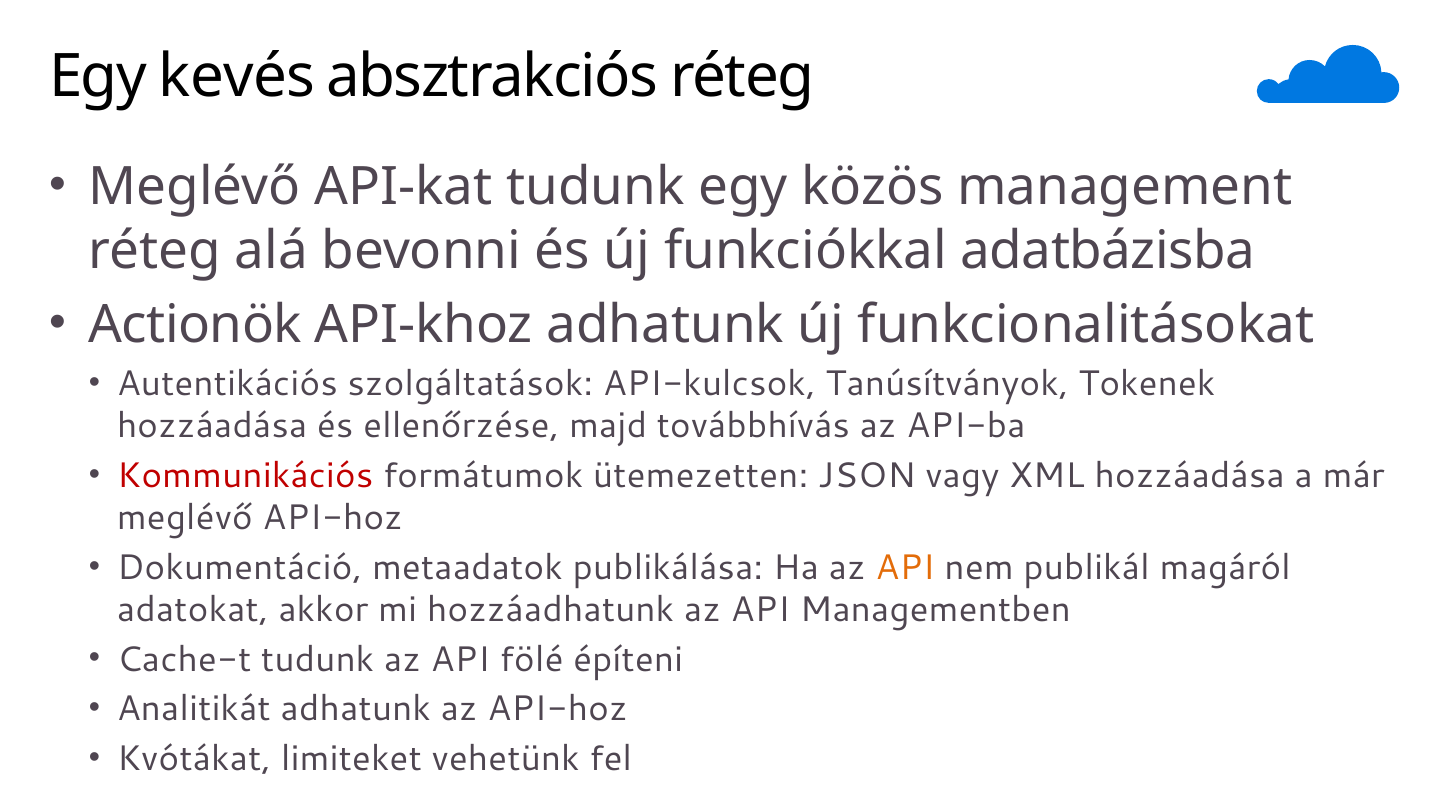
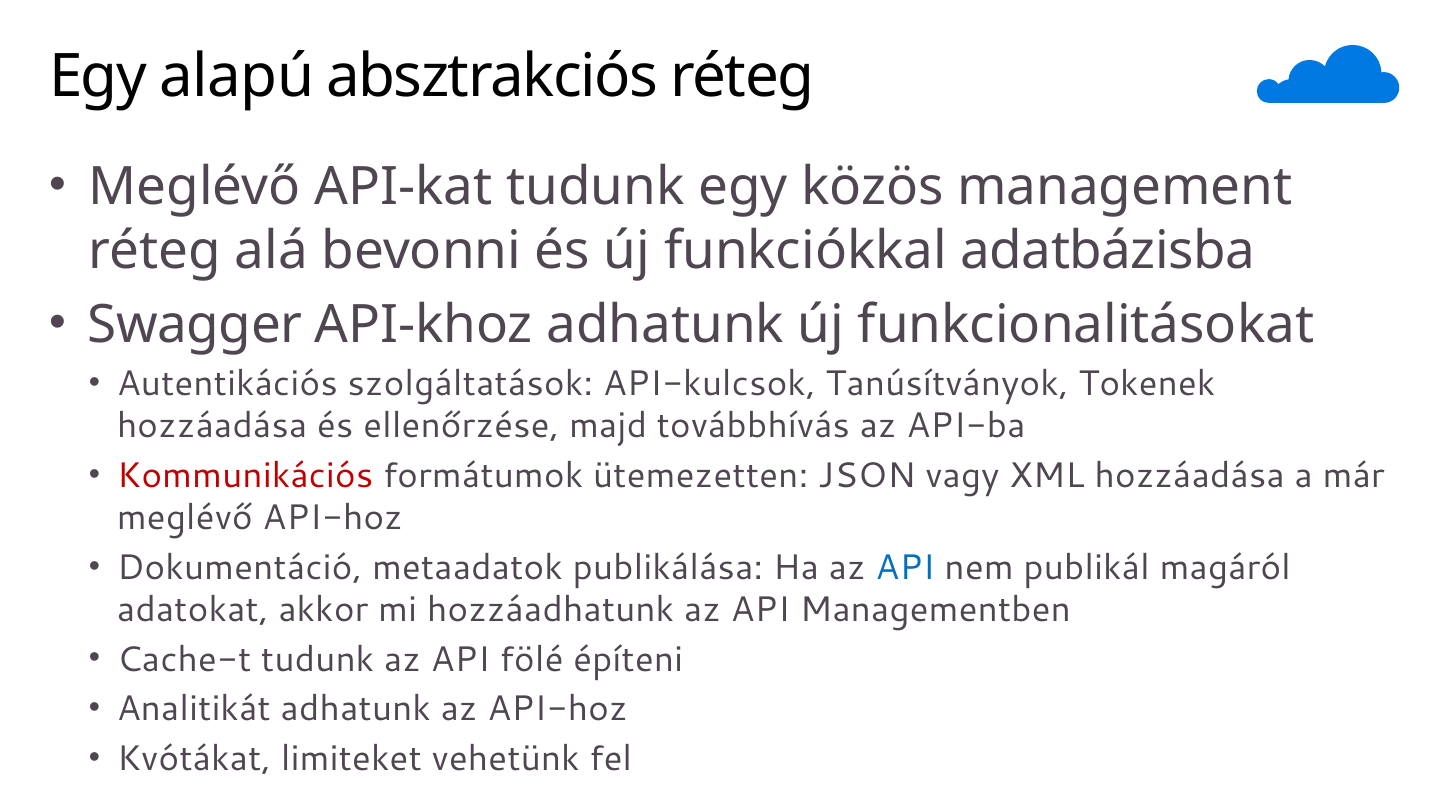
kevés: kevés -> alapú (237, 77)
Actionök: Actionök -> Swagger (195, 325)
API colour: orange -> blue (905, 568)
